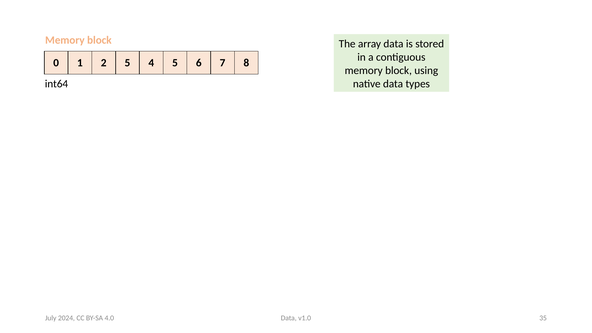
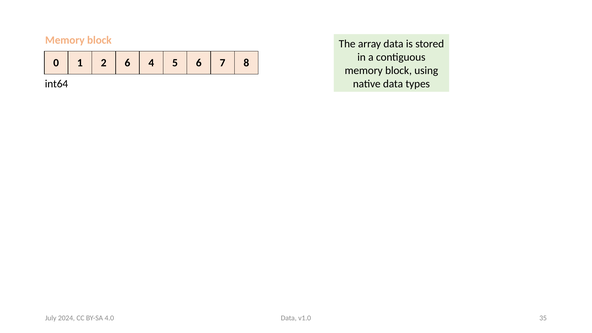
2 5: 5 -> 6 (127, 63)
